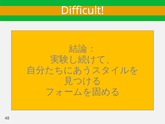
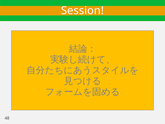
Difficult: Difficult -> Session (82, 11)
